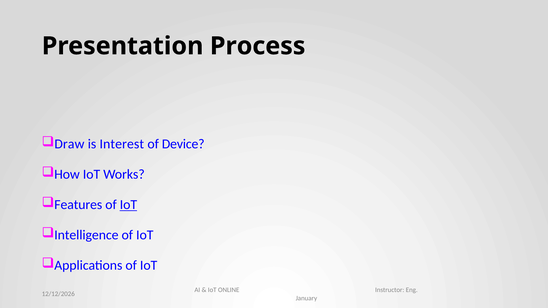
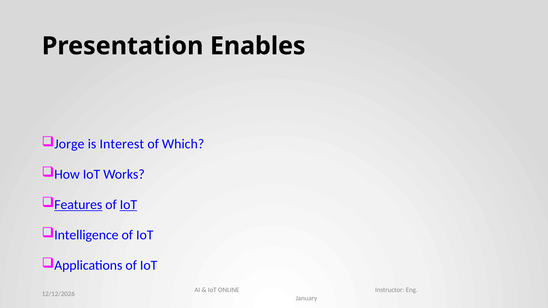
Process: Process -> Enables (258, 46)
Draw: Draw -> Jorge (69, 144)
Device: Device -> Which (183, 144)
Features underline: none -> present (78, 205)
